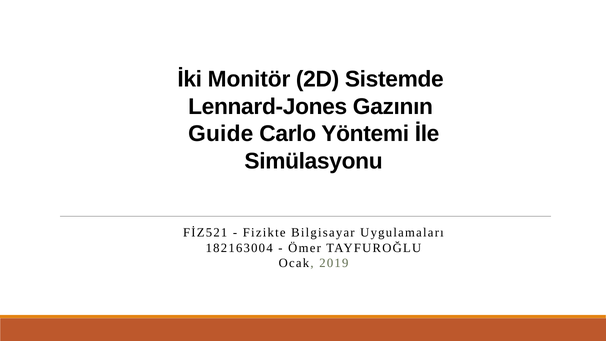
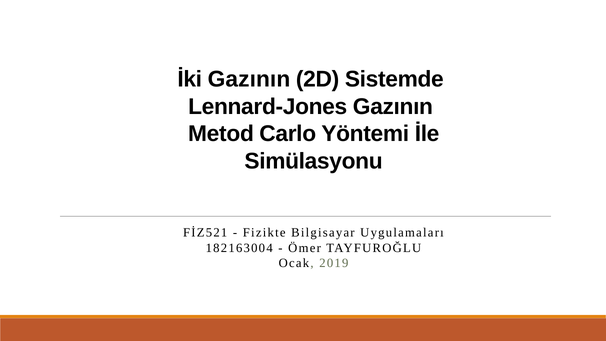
İki Monitör: Monitör -> Gazının (249, 79)
Guide: Guide -> Metod (221, 134)
